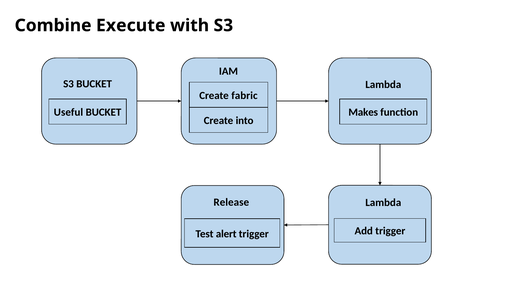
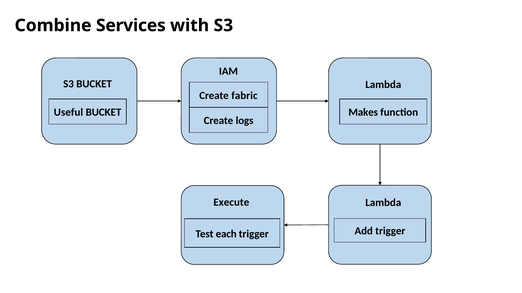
Execute: Execute -> Services (131, 26)
into: into -> logs (245, 121)
Release: Release -> Execute (231, 203)
alert: alert -> each (226, 234)
